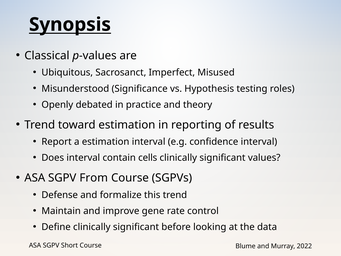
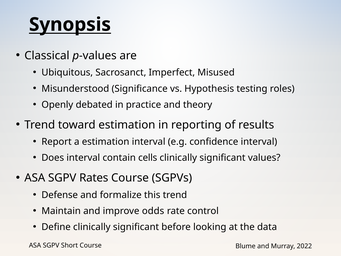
From: From -> Rates (94, 178)
gene: gene -> odds (153, 211)
